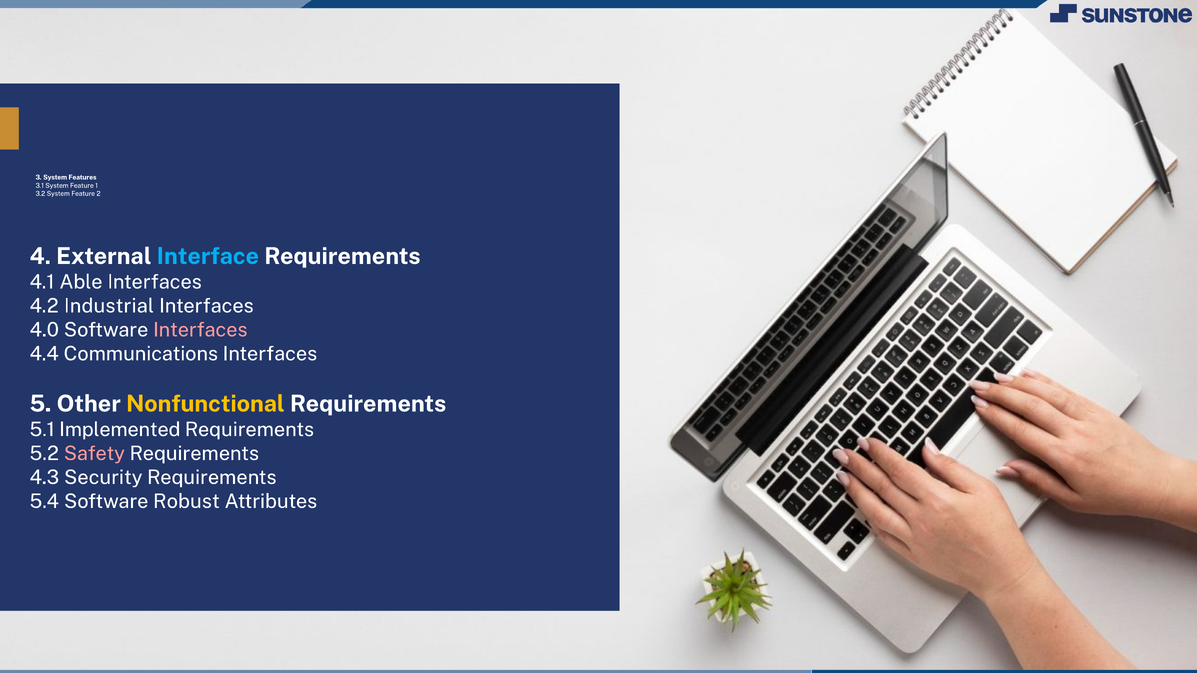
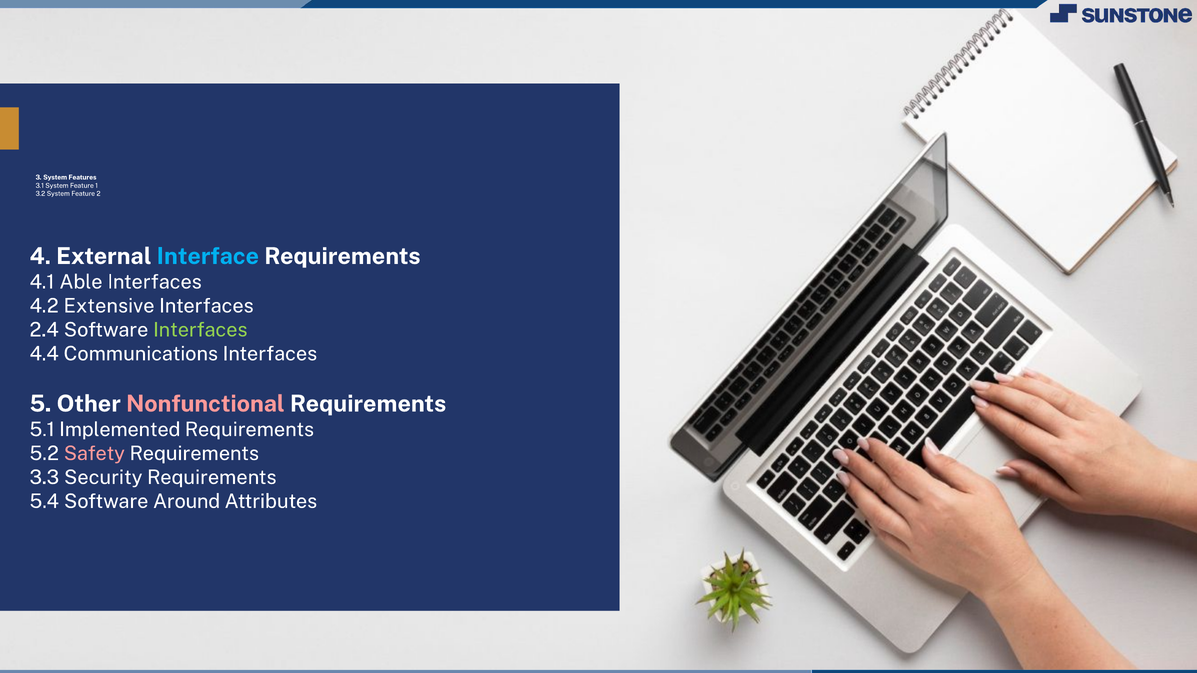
Industrial: Industrial -> Extensive (109, 306)
4.0: 4.0 -> 2.4 (44, 330)
Interfaces colour: pink -> light green (200, 330)
Nonfunctional colour: yellow -> pink (205, 404)
4.3: 4.3 -> 3.3 (44, 478)
Robust: Robust -> Around (187, 502)
